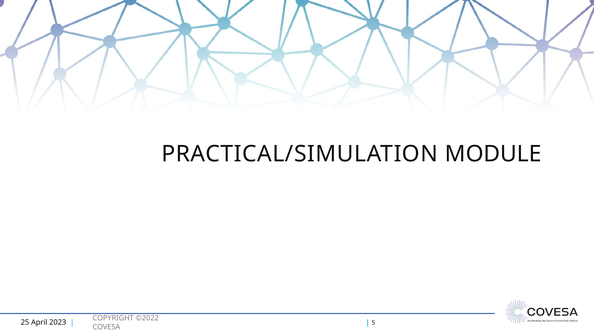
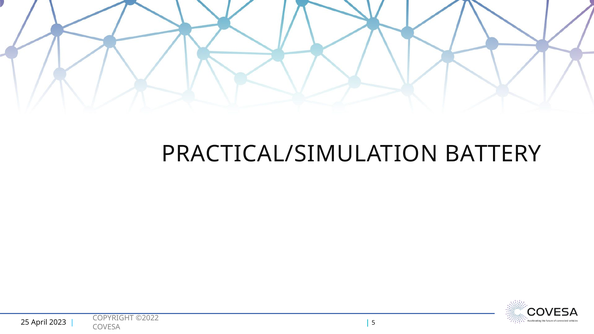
MODULE: MODULE -> BATTERY (493, 154)
